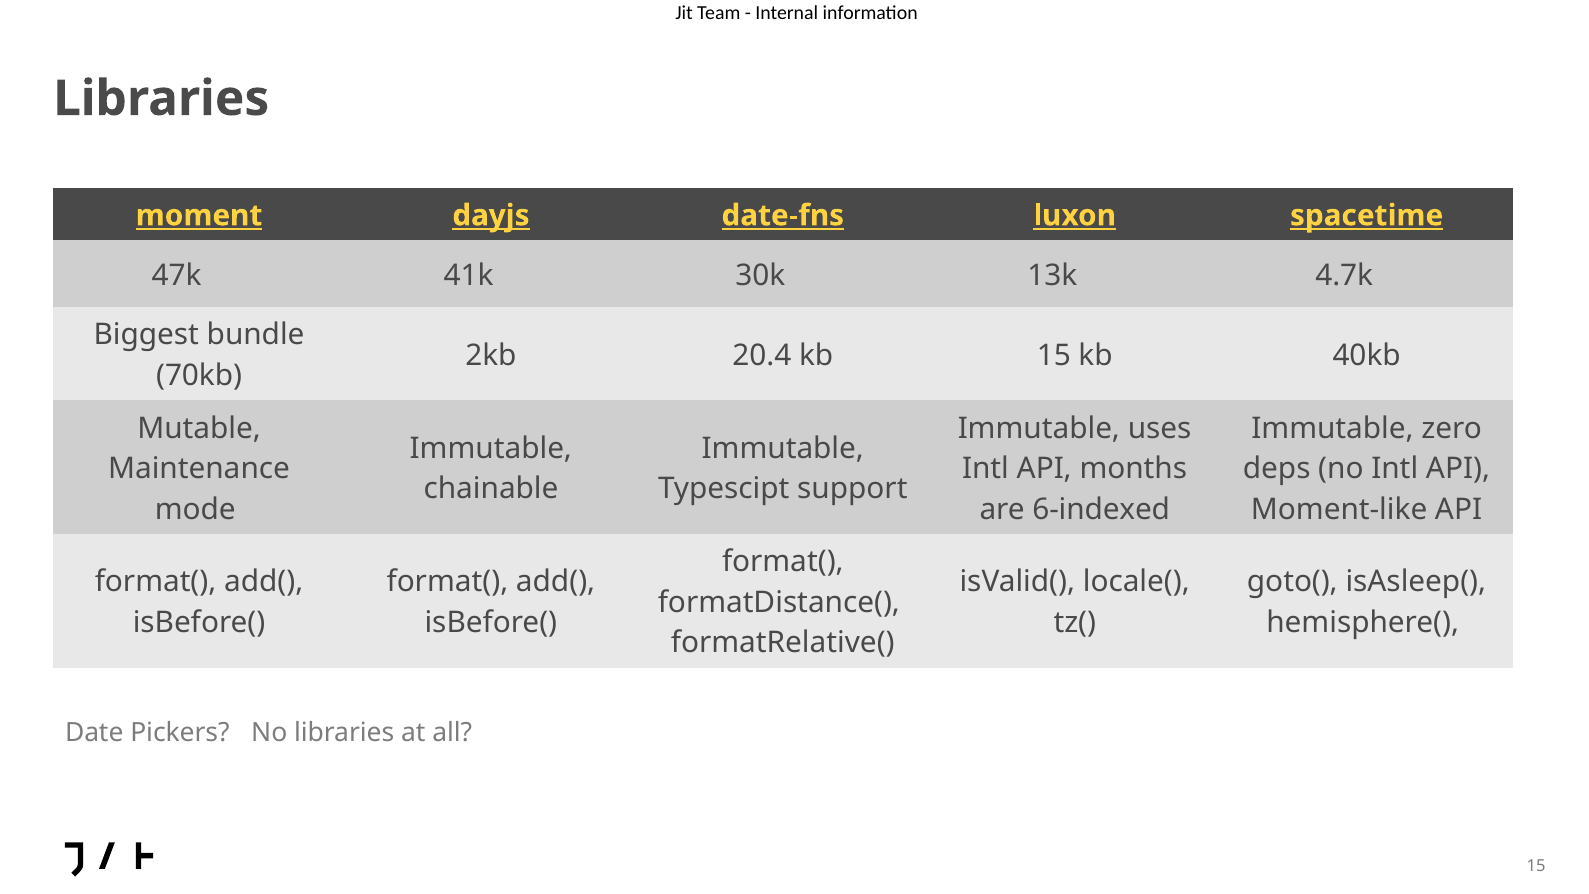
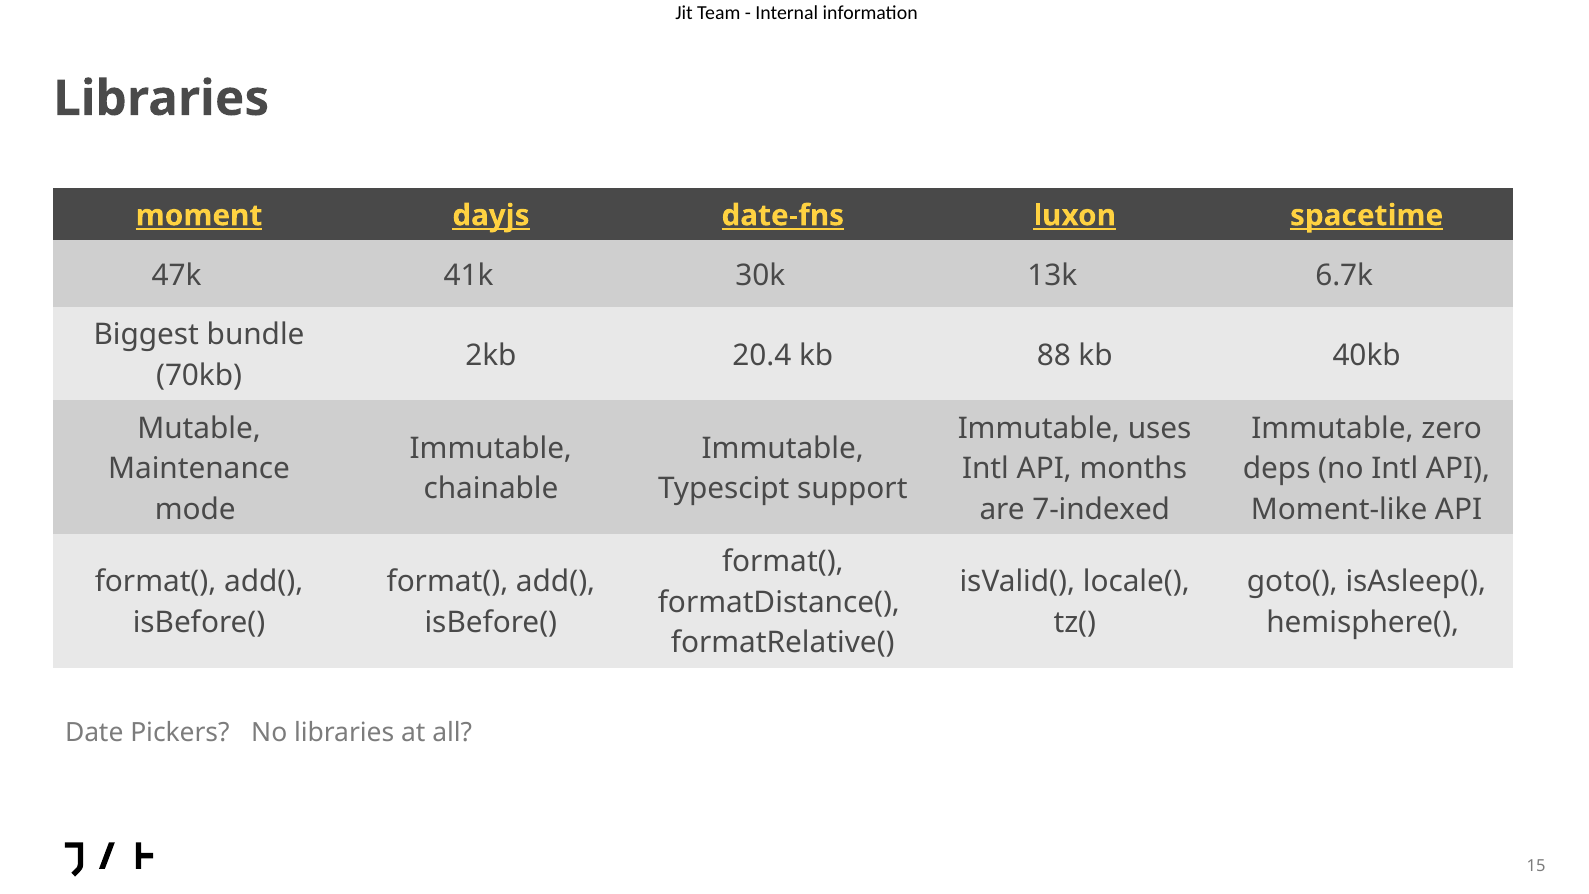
4.7k: 4.7k -> 6.7k (1344, 275)
kb 15: 15 -> 88 (1054, 355)
6-indexed: 6-indexed -> 7-indexed (1101, 509)
